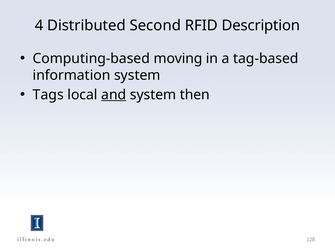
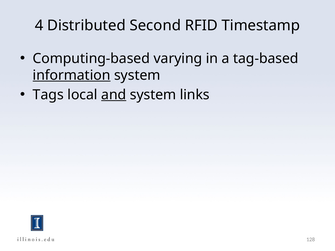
Description: Description -> Timestamp (261, 26)
moving: moving -> varying (178, 58)
information underline: none -> present (72, 75)
then: then -> links (195, 95)
